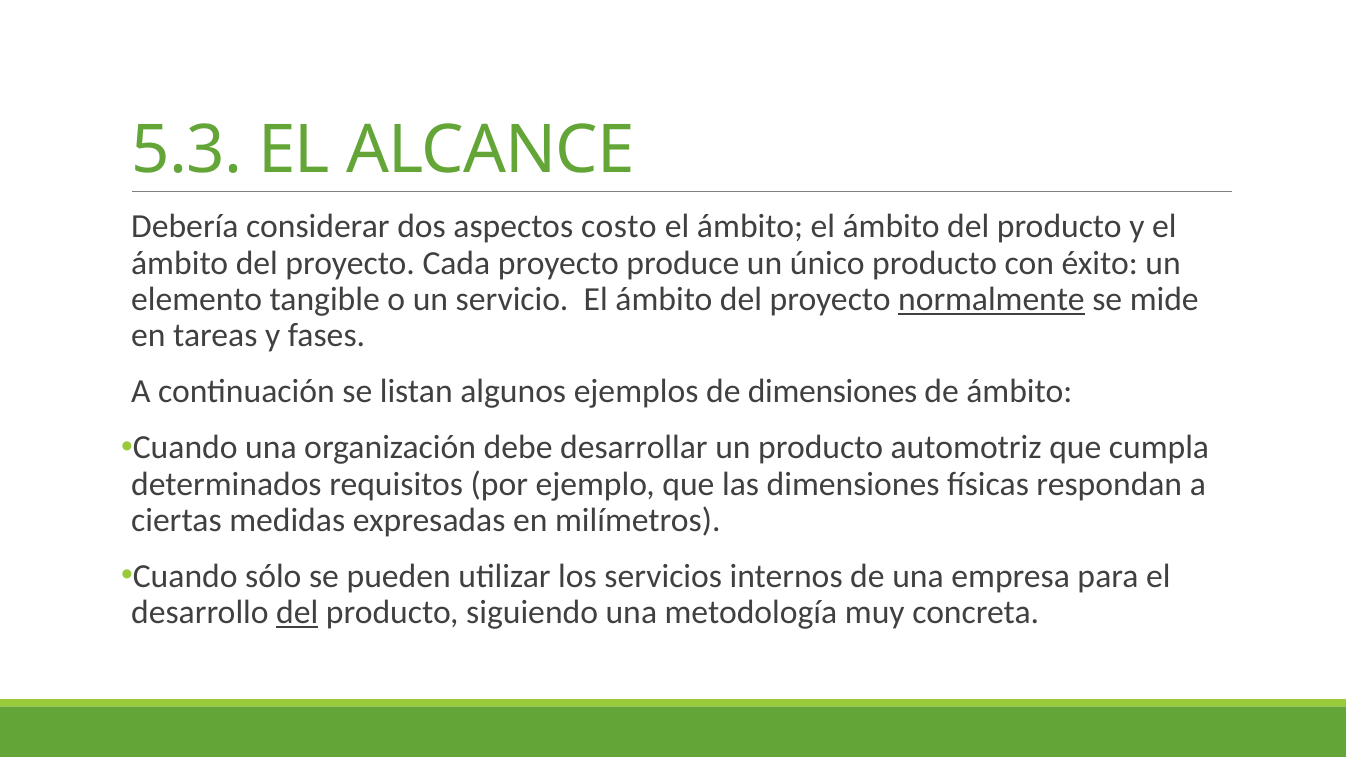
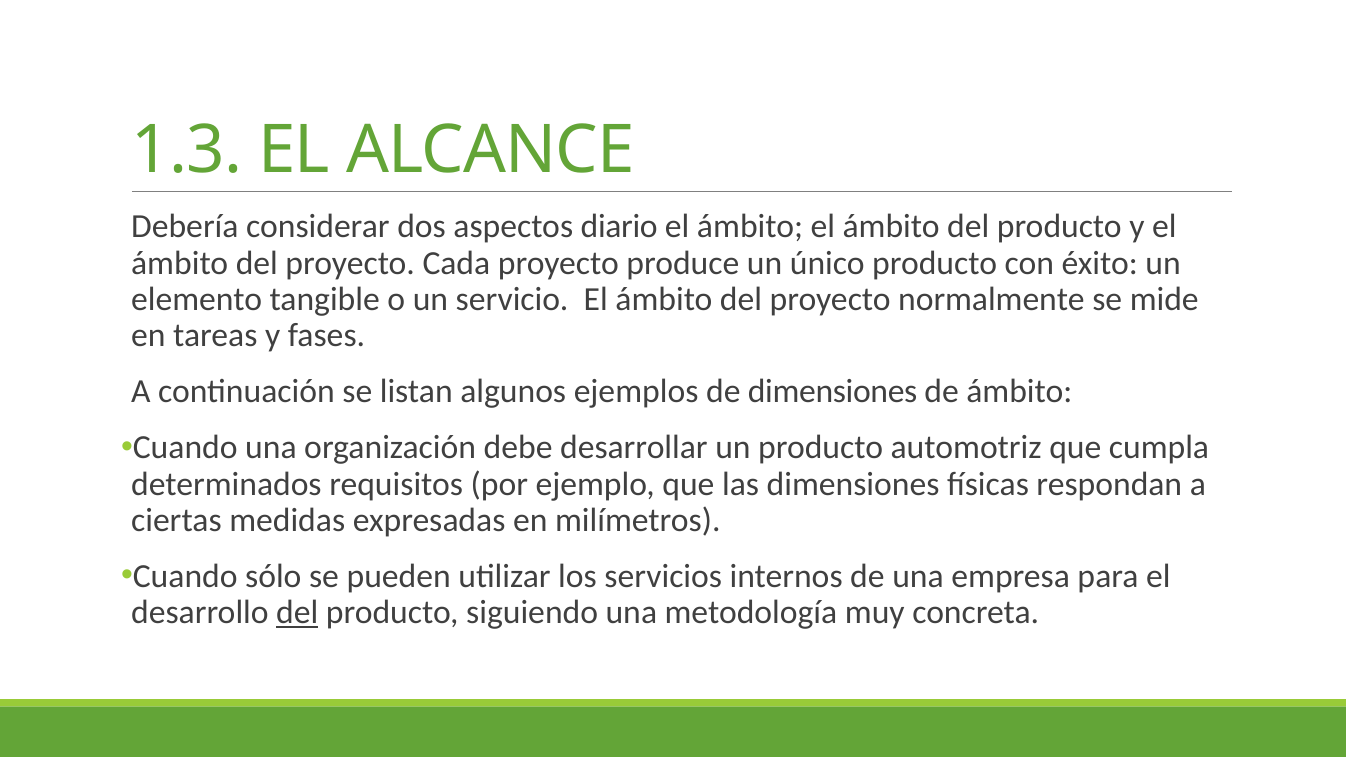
5.3: 5.3 -> 1.3 (187, 151)
costo: costo -> diario (619, 227)
normalmente underline: present -> none (991, 299)
